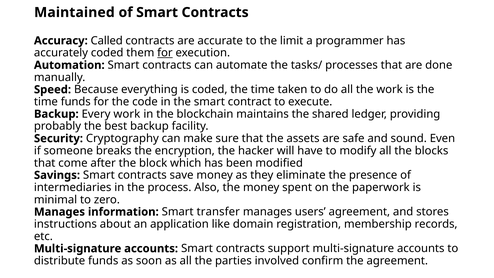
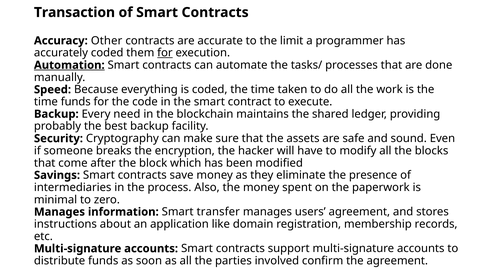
Maintained: Maintained -> Transaction (75, 12)
Called: Called -> Other (107, 41)
Automation underline: none -> present (69, 65)
Every work: work -> need (127, 114)
